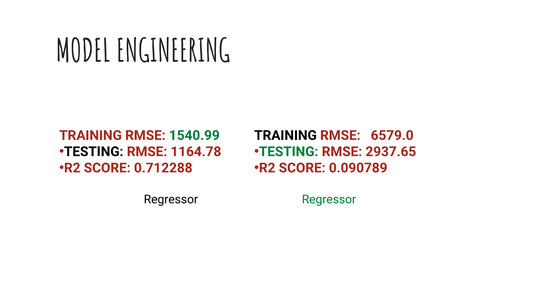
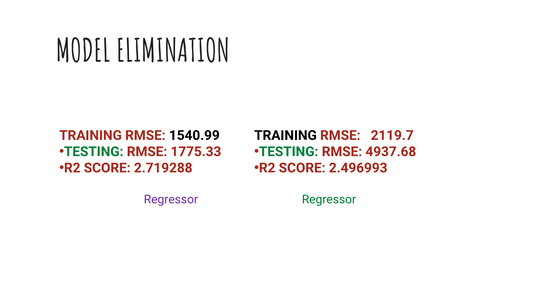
ENGINEERING: ENGINEERING -> ELIMINATION (173, 51)
1540.99 colour: green -> black (194, 136)
6579.0: 6579.0 -> 2119.7 (392, 136)
TESTING colour: black -> green (94, 152)
1164.78: 1164.78 -> 1775.33 (196, 152)
2937.65: 2937.65 -> 4937.68 (391, 152)
0.712288: 0.712288 -> 2.719288 (163, 168)
0.090789: 0.090789 -> 2.496993 (358, 168)
Regressor colour: black -> purple (171, 200)
